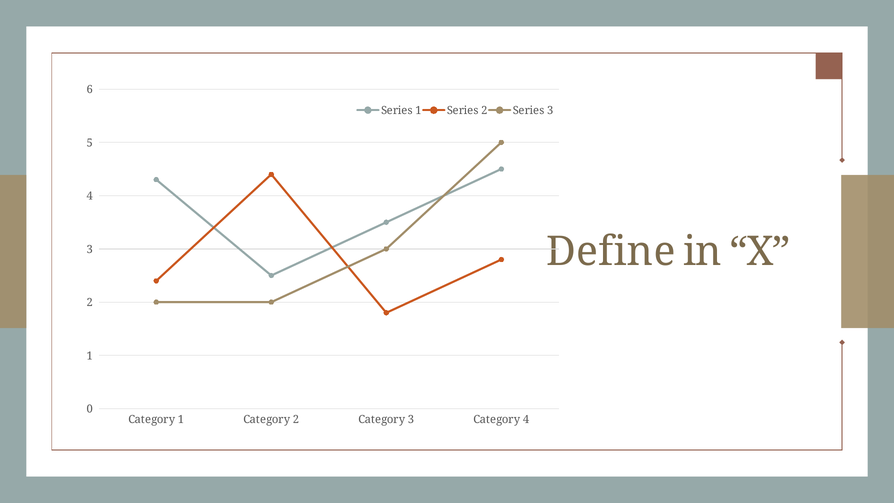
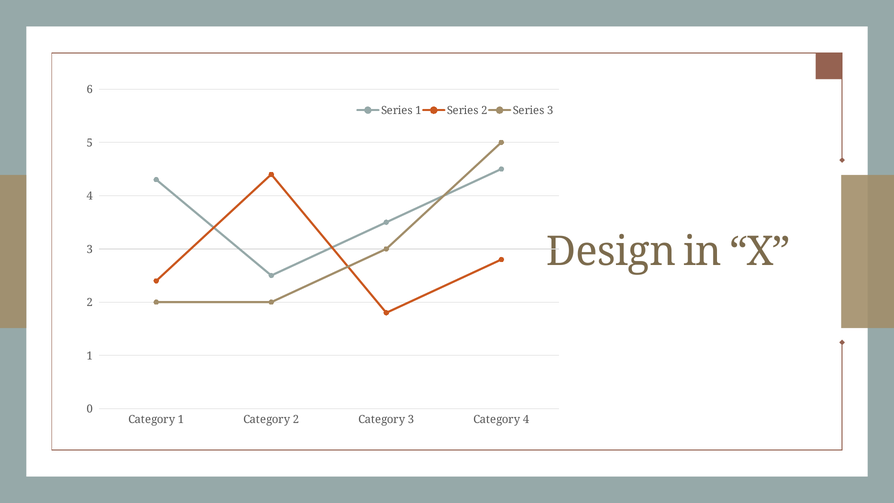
Define: Define -> Design (611, 252)
